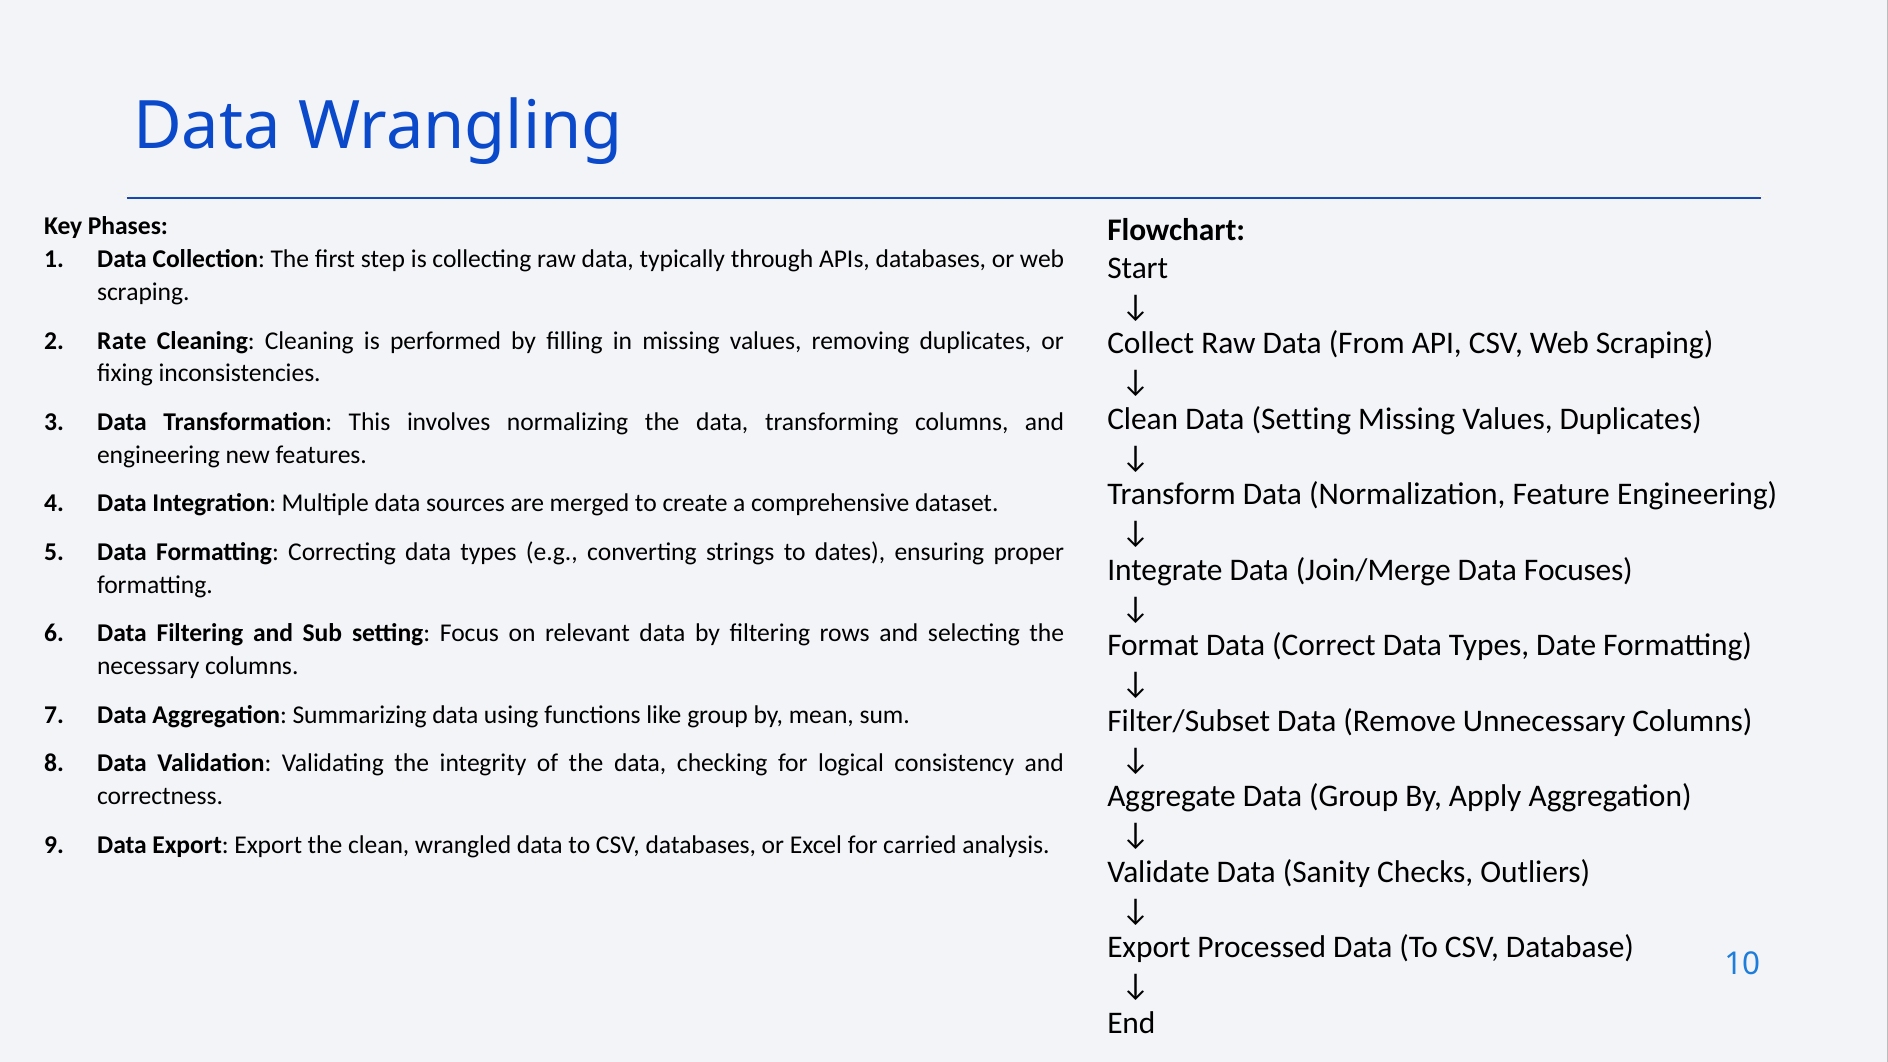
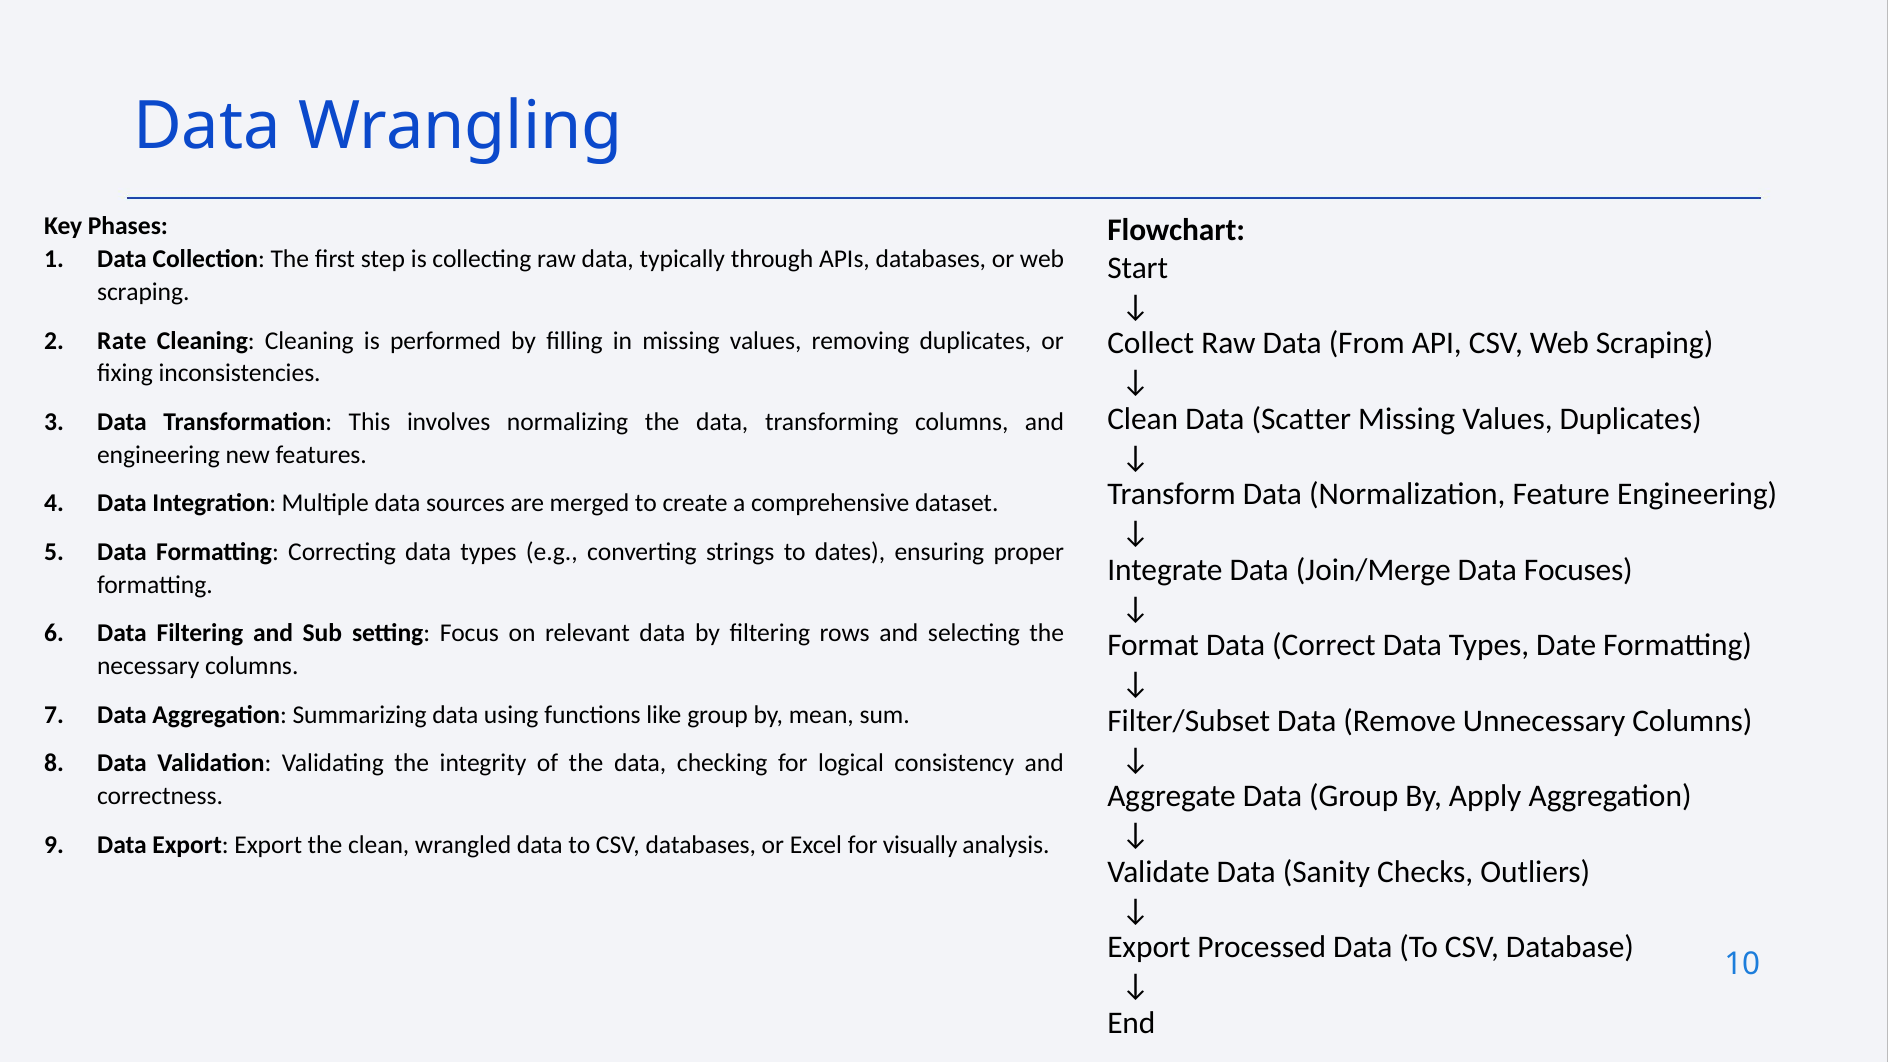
Data Setting: Setting -> Scatter (1301, 419)
carried: carried -> visually (920, 845)
